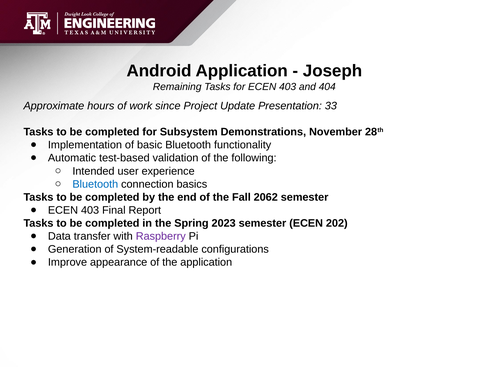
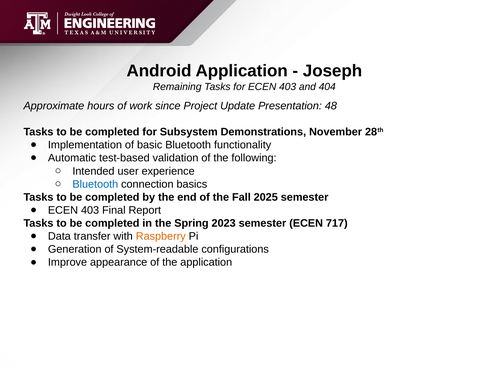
33: 33 -> 48 (331, 106)
2062: 2062 -> 2025 (266, 197)
202: 202 -> 717 (337, 223)
Raspberry colour: purple -> orange (161, 236)
